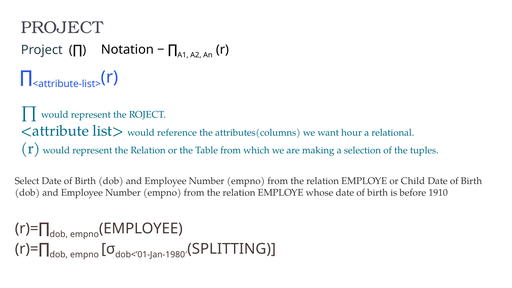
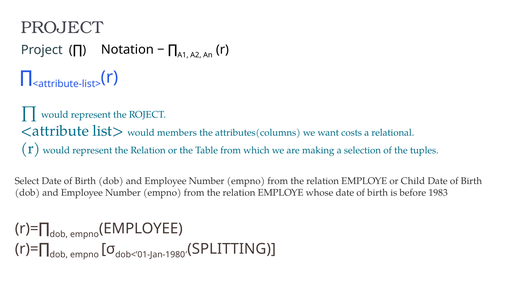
reference: reference -> members (177, 133)
hour: hour -> costs (352, 133)
1910: 1910 -> 1983 (438, 193)
